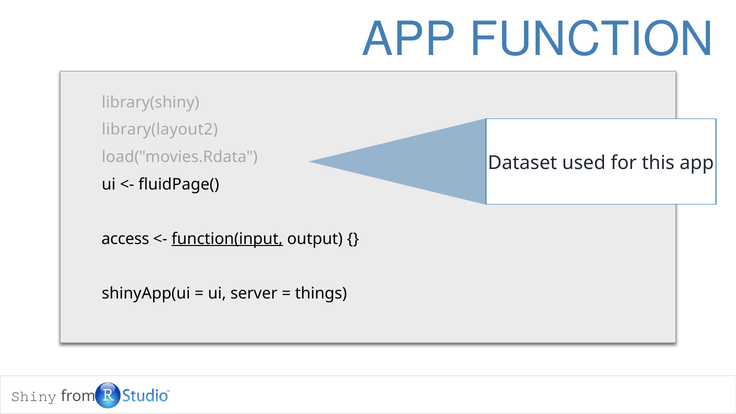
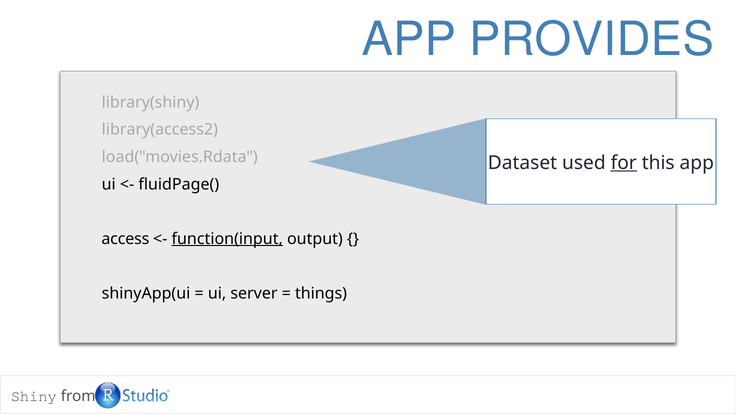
FUNCTION: FUNCTION -> PROVIDES (592, 40)
library(layout2: library(layout2 -> library(access2 (160, 130)
for underline: none -> present (624, 163)
